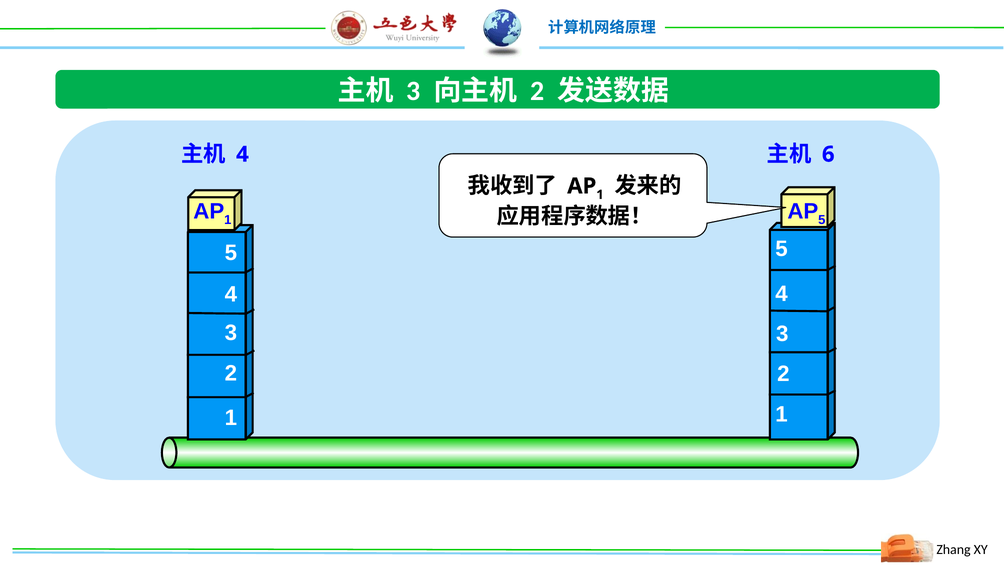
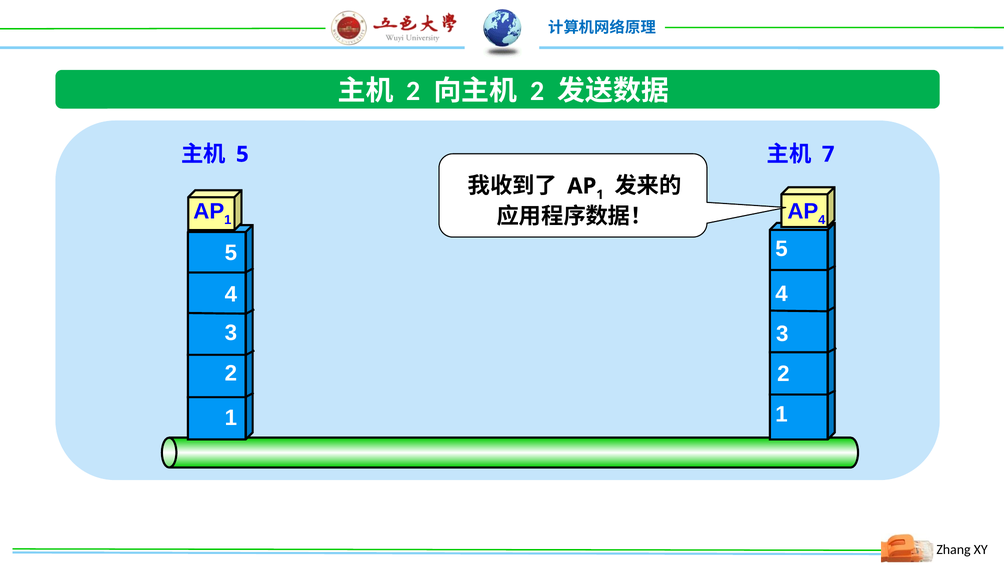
3: 3 -> 2 (414, 91)
4: 4 -> 5 (242, 154)
6: 6 -> 7 (828, 154)
5: 5 -> 4 (822, 220)
